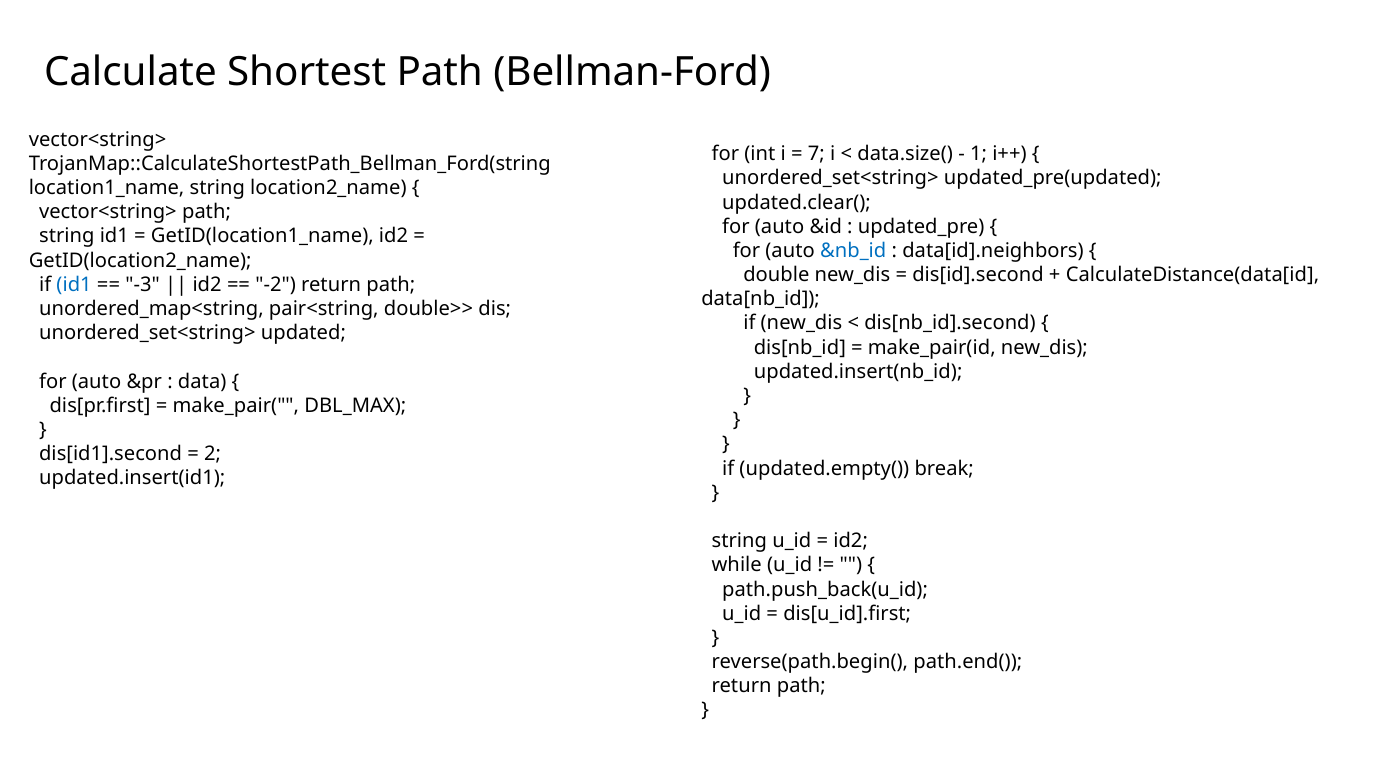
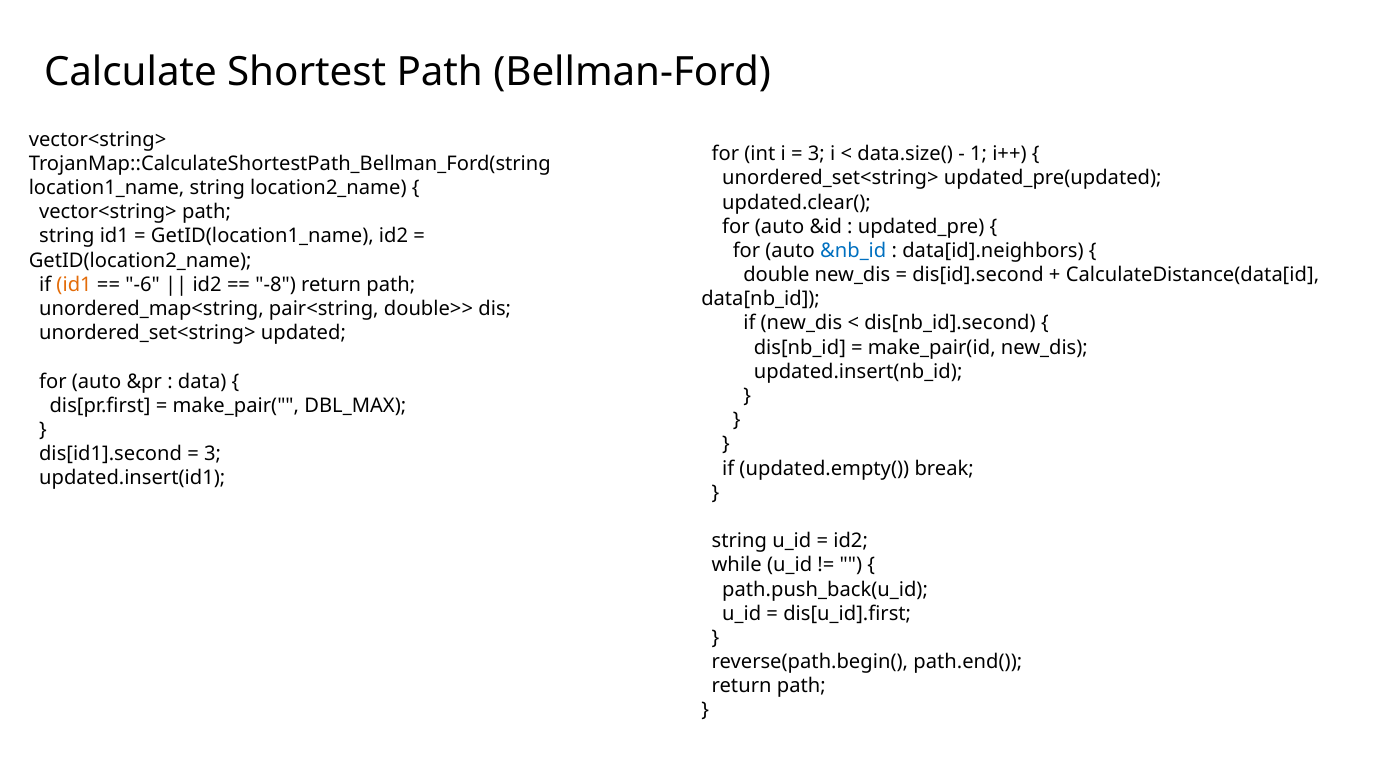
7: 7 -> 3 (816, 154)
id1 colour: blue -> orange (74, 285)
-3: -3 -> -6 (143, 285)
-2: -2 -> -8 (276, 285)
2: 2 -> 3 (213, 454)
